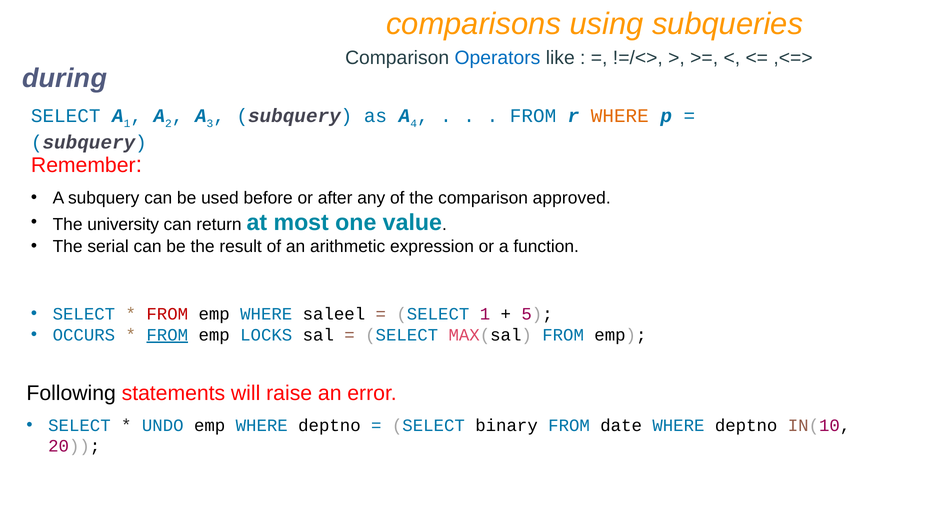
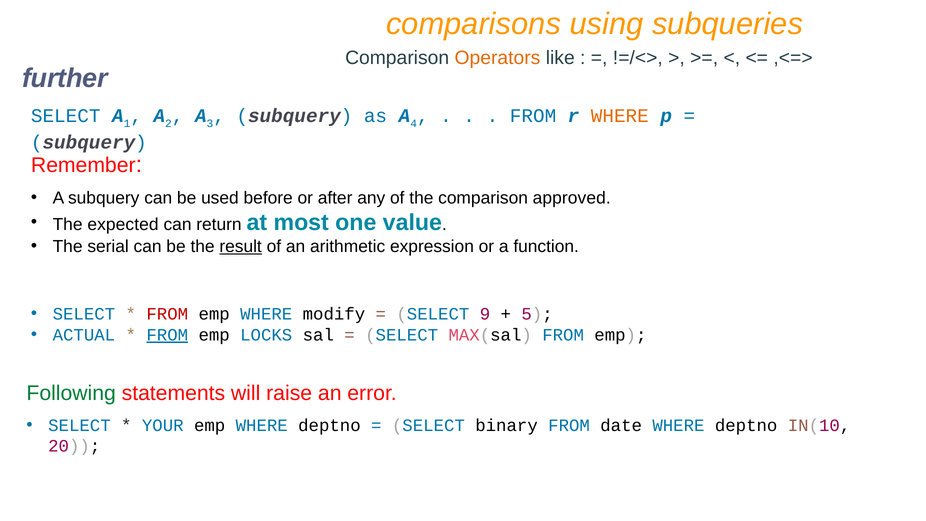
Operators colour: blue -> orange (497, 58)
during: during -> further (65, 78)
university: university -> expected (123, 225)
result underline: none -> present (241, 247)
saleel: saleel -> modify (334, 314)
SELECT 1: 1 -> 9 (485, 314)
OCCURS: OCCURS -> ACTUAL (84, 335)
Following colour: black -> green (71, 393)
UNDO: UNDO -> YOUR (163, 425)
